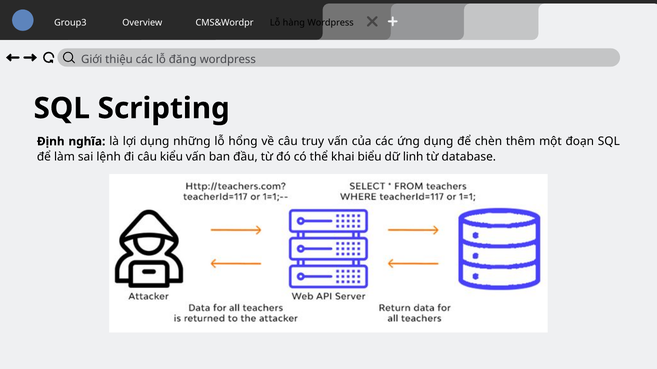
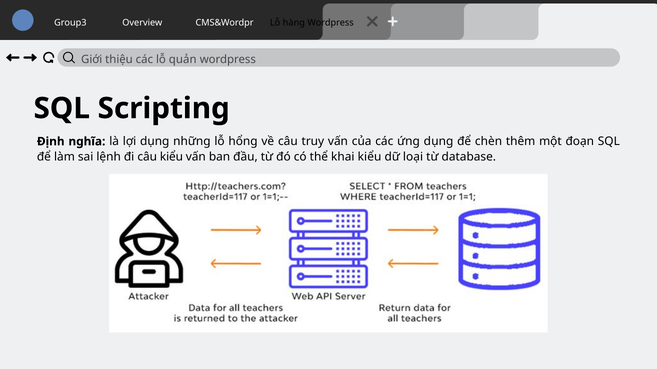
đăng: đăng -> quản (183, 59)
khai biểu: biểu -> kiểu (370, 157)
linh: linh -> loại (413, 157)
